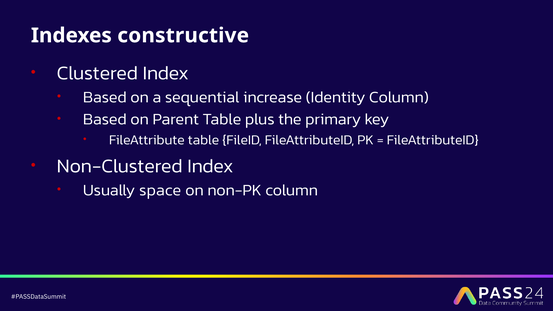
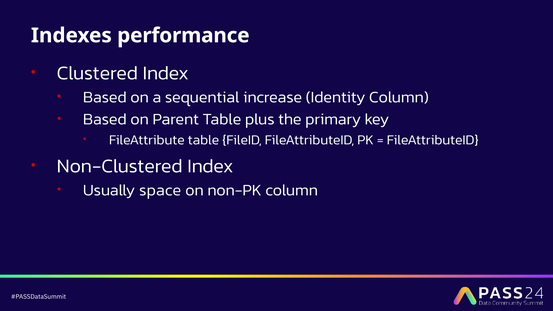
constructive: constructive -> performance (183, 35)
